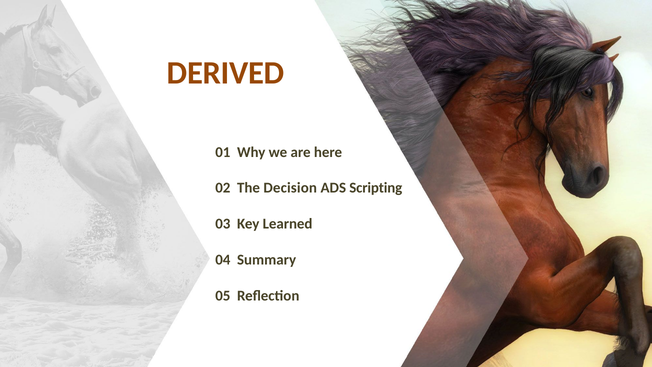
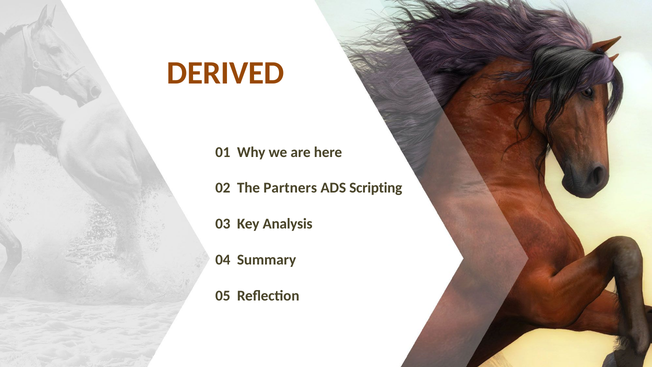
Decision: Decision -> Partners (290, 188)
Learned: Learned -> Analysis (288, 224)
